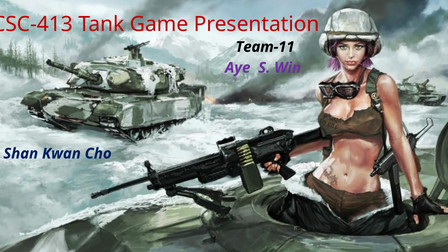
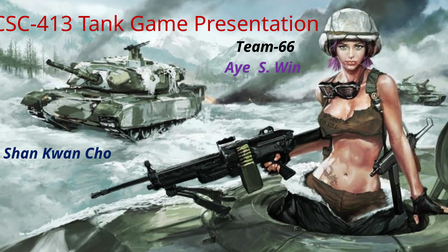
Team-11: Team-11 -> Team-66 (265, 47)
